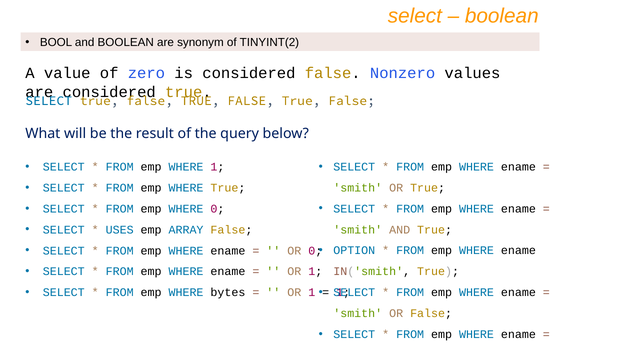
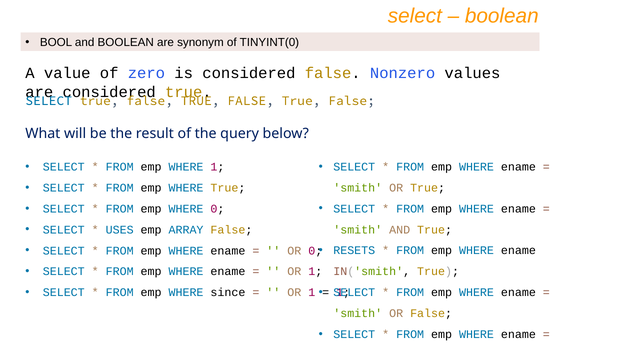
TINYINT(2: TINYINT(2 -> TINYINT(0 (269, 43)
OPTION: OPTION -> RESETS (354, 251)
bytes: bytes -> since (228, 293)
